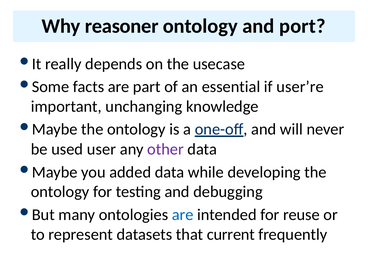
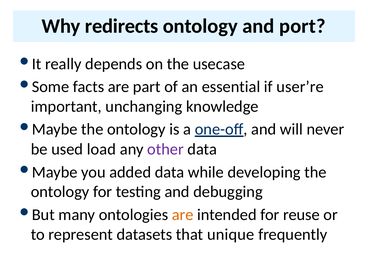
reasoner: reasoner -> redirects (122, 26)
user: user -> load (101, 149)
are colour: blue -> orange (183, 215)
current: current -> unique (231, 234)
